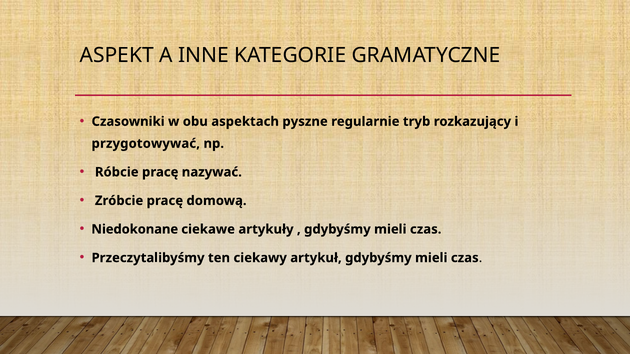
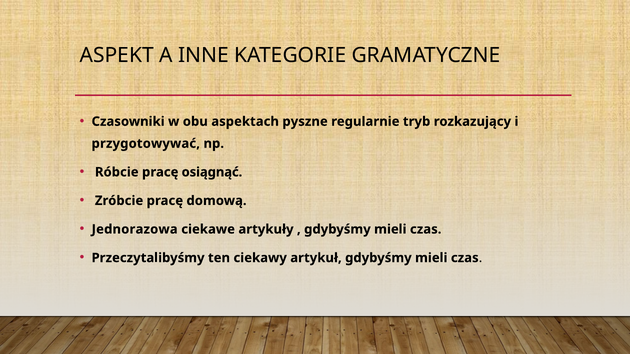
nazywać: nazywać -> osiągnąć (212, 172)
Niedokonane: Niedokonane -> Jednorazowa (135, 229)
